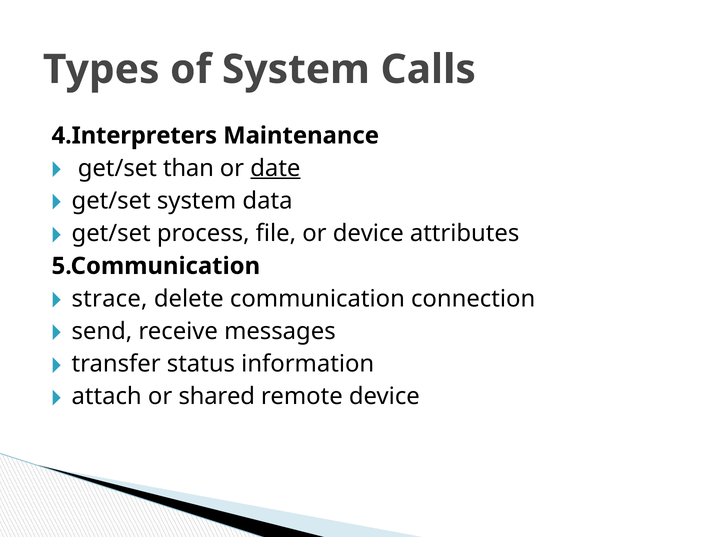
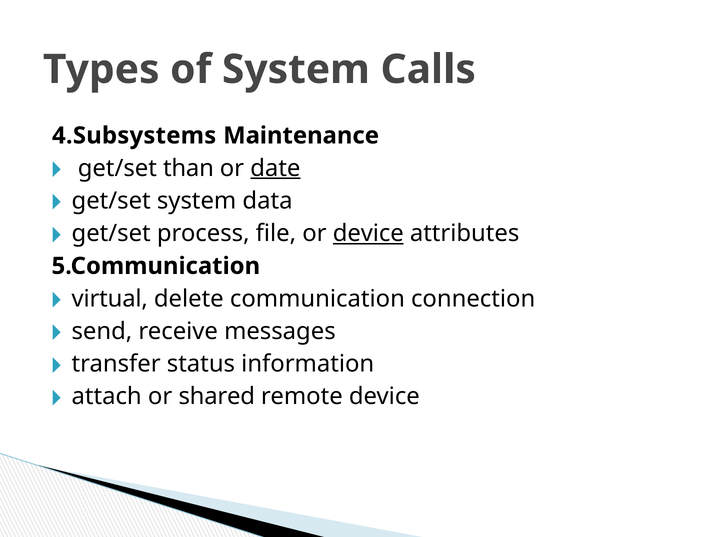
4.Interpreters: 4.Interpreters -> 4.Subsystems (134, 136)
device underline: none -> present (368, 233)
strace: strace -> virtual (110, 299)
